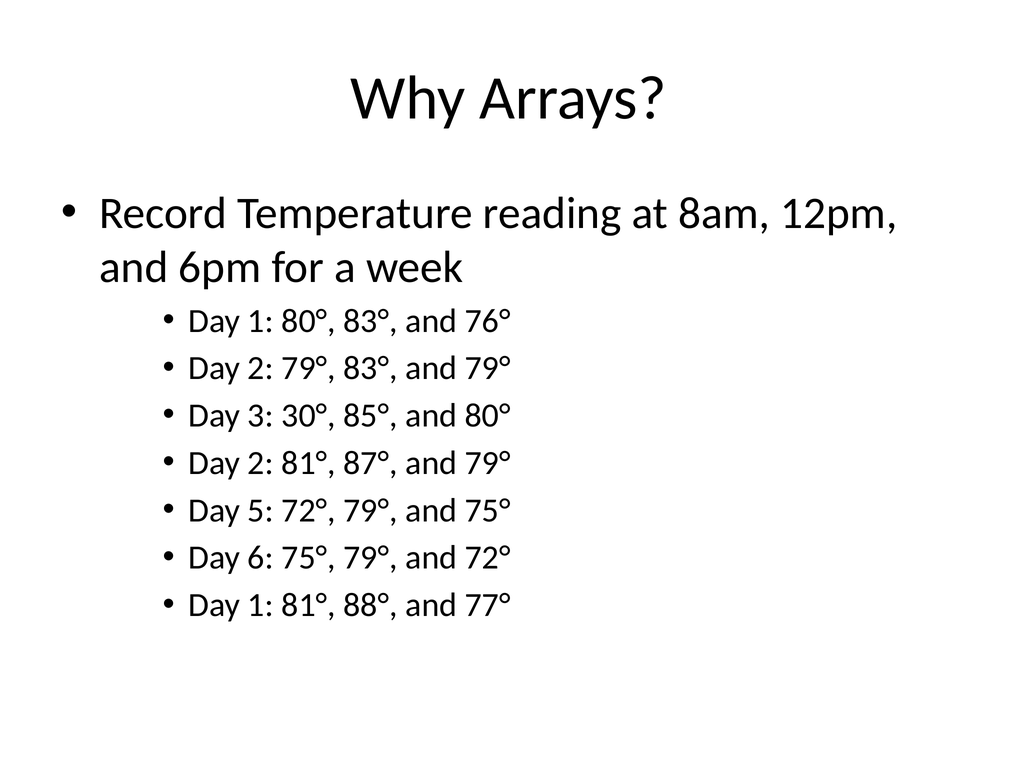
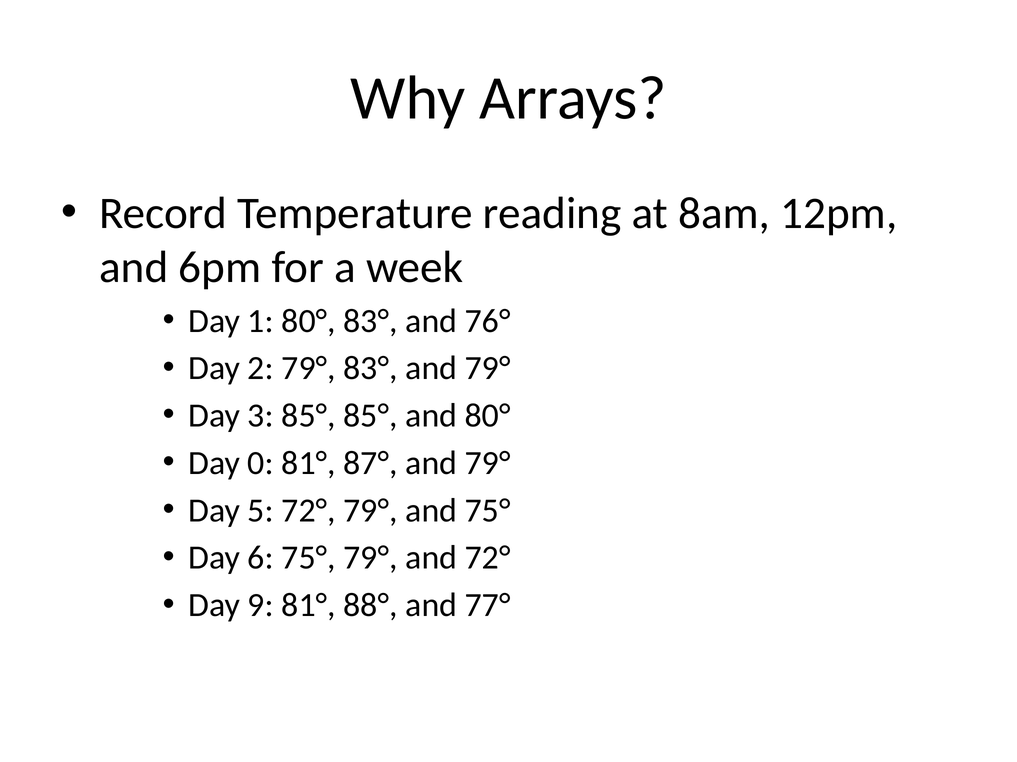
3 30°: 30° -> 85° (309, 416)
2: 2 -> 0 (261, 463)
1: 1 -> 9 (261, 606)
